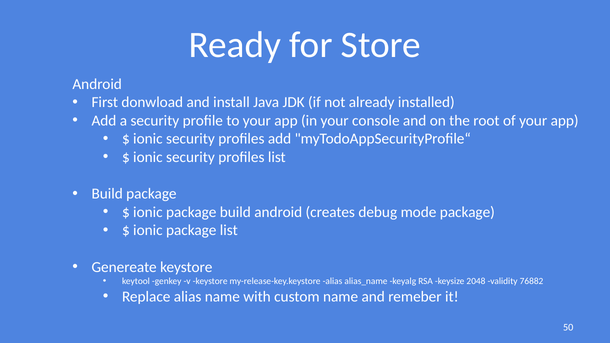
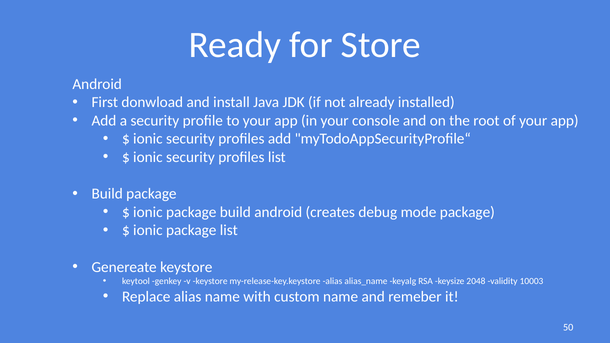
76882: 76882 -> 10003 (532, 281)
